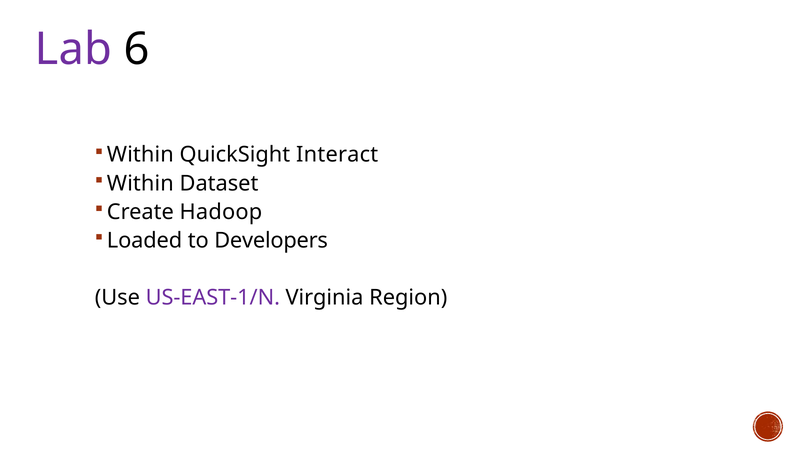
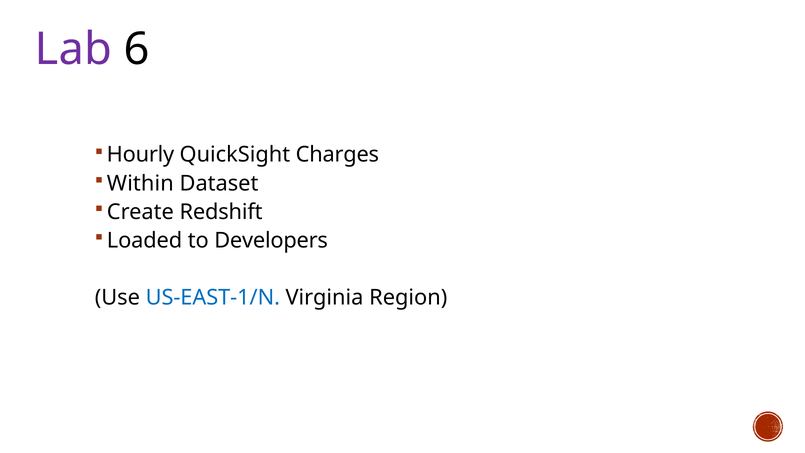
Within: Within -> Hourly (140, 155)
Interact: Interact -> Charges (337, 155)
Hadoop: Hadoop -> Redshift (221, 212)
US-EAST-1/N colour: purple -> blue (213, 298)
